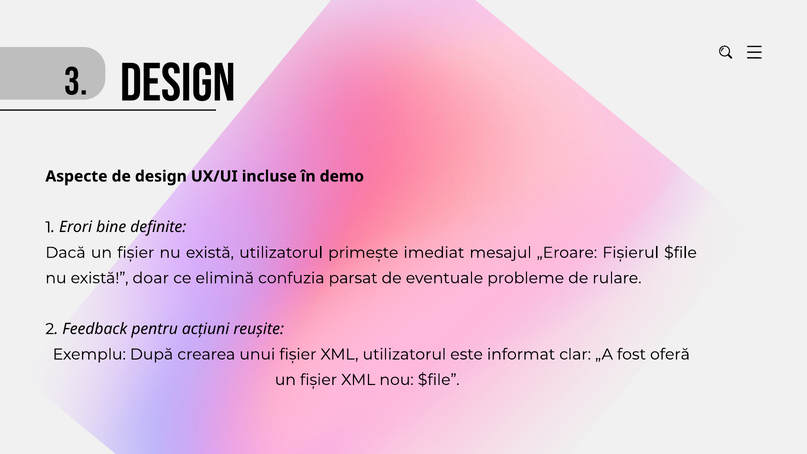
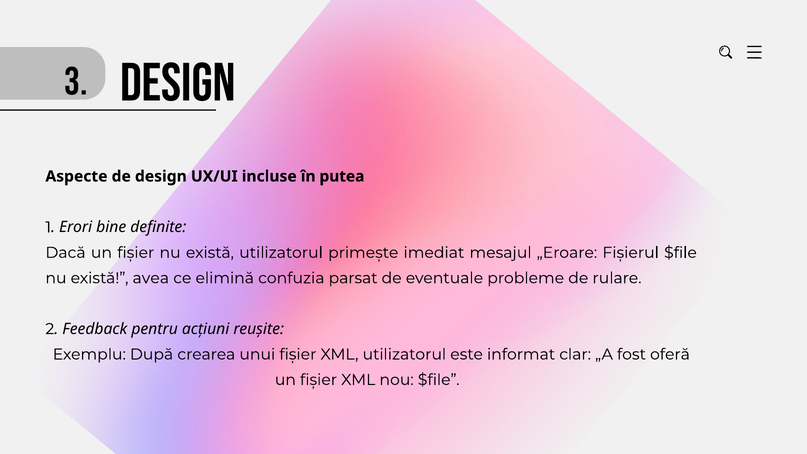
demo: demo -> putea (342, 176)
doar: doar -> avea (151, 278)
